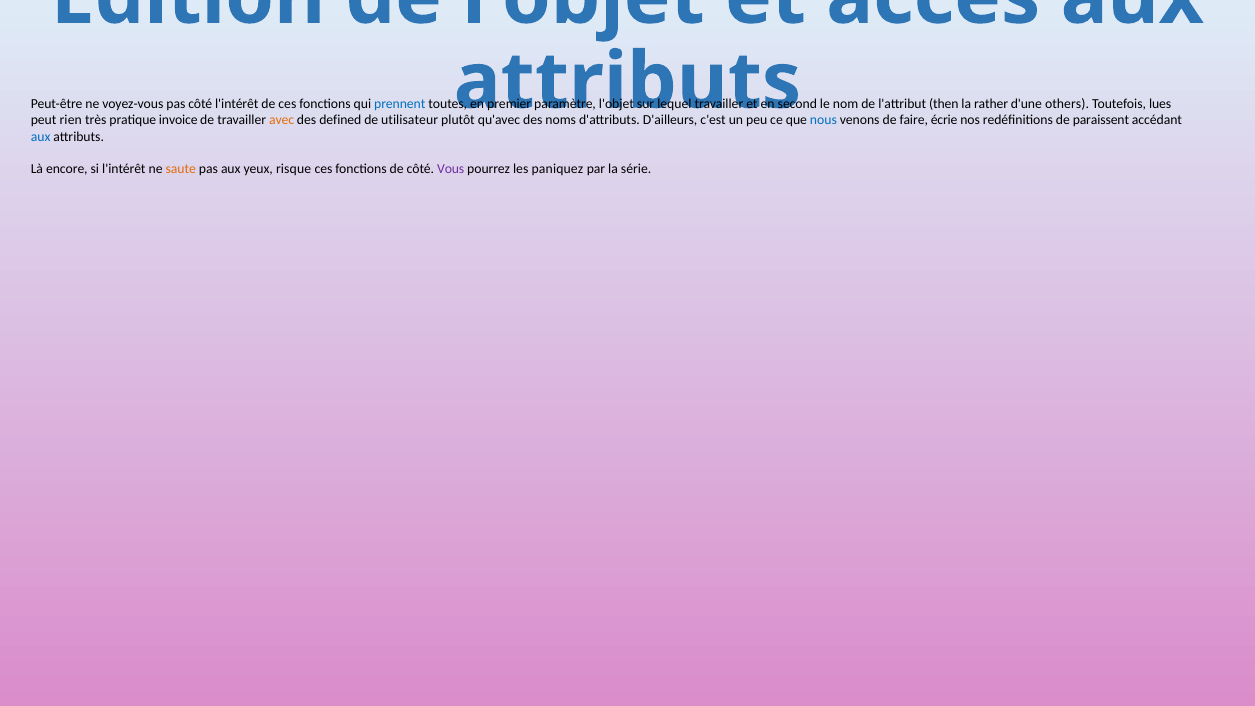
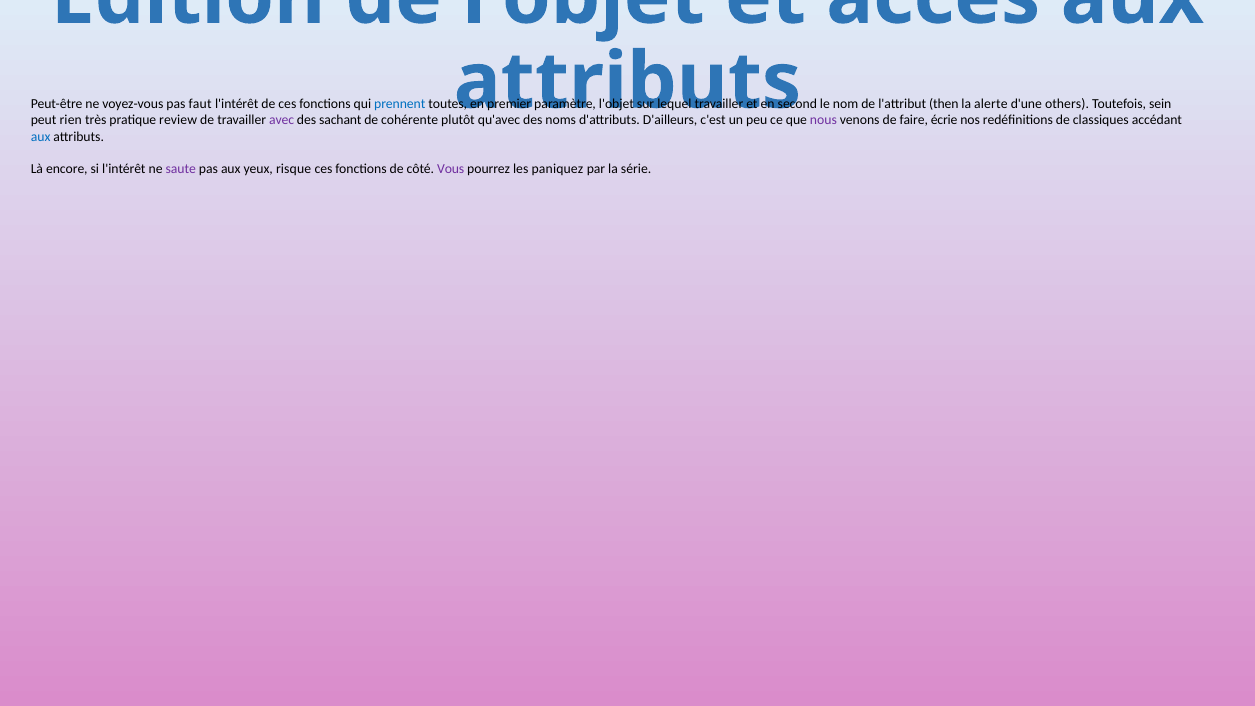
pas côté: côté -> faut (200, 104)
rather: rather -> alerte (991, 104)
lues: lues -> sein (1160, 104)
invoice: invoice -> review (178, 120)
avec colour: orange -> purple (282, 120)
defined: defined -> sachant (340, 120)
utilisateur: utilisateur -> cohérente (410, 120)
nous colour: blue -> purple (823, 120)
paraissent: paraissent -> classiques (1101, 120)
saute colour: orange -> purple (181, 169)
